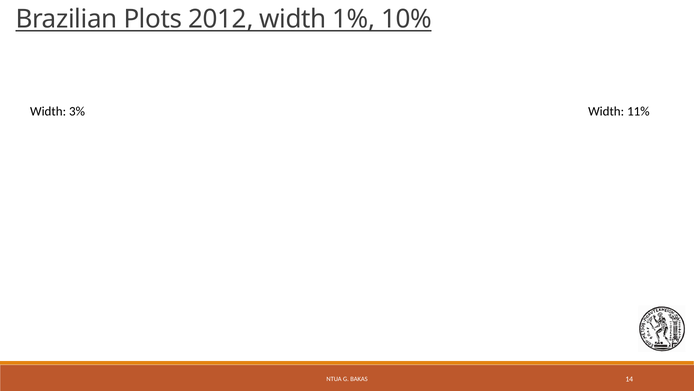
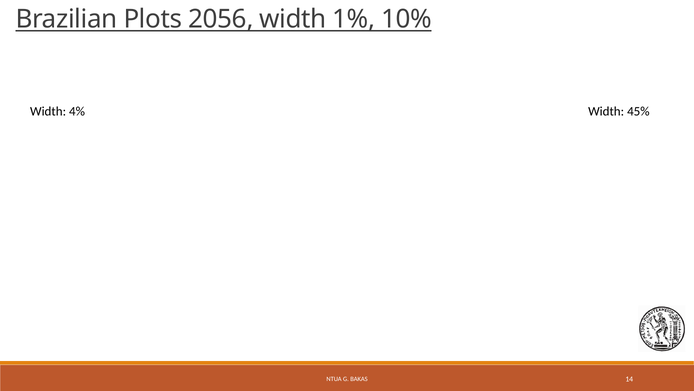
2012: 2012 -> 2056 (221, 19)
3%: 3% -> 4% (77, 111)
11%: 11% -> 45% (638, 111)
